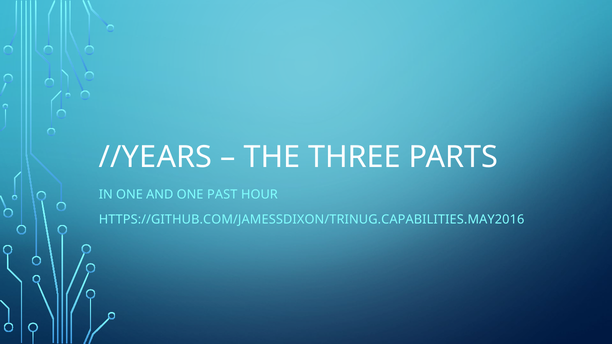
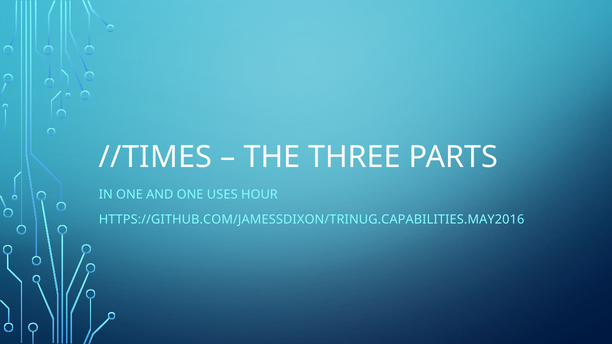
//YEARS: //YEARS -> //TIMES (155, 157)
PAST: PAST -> USES (222, 195)
